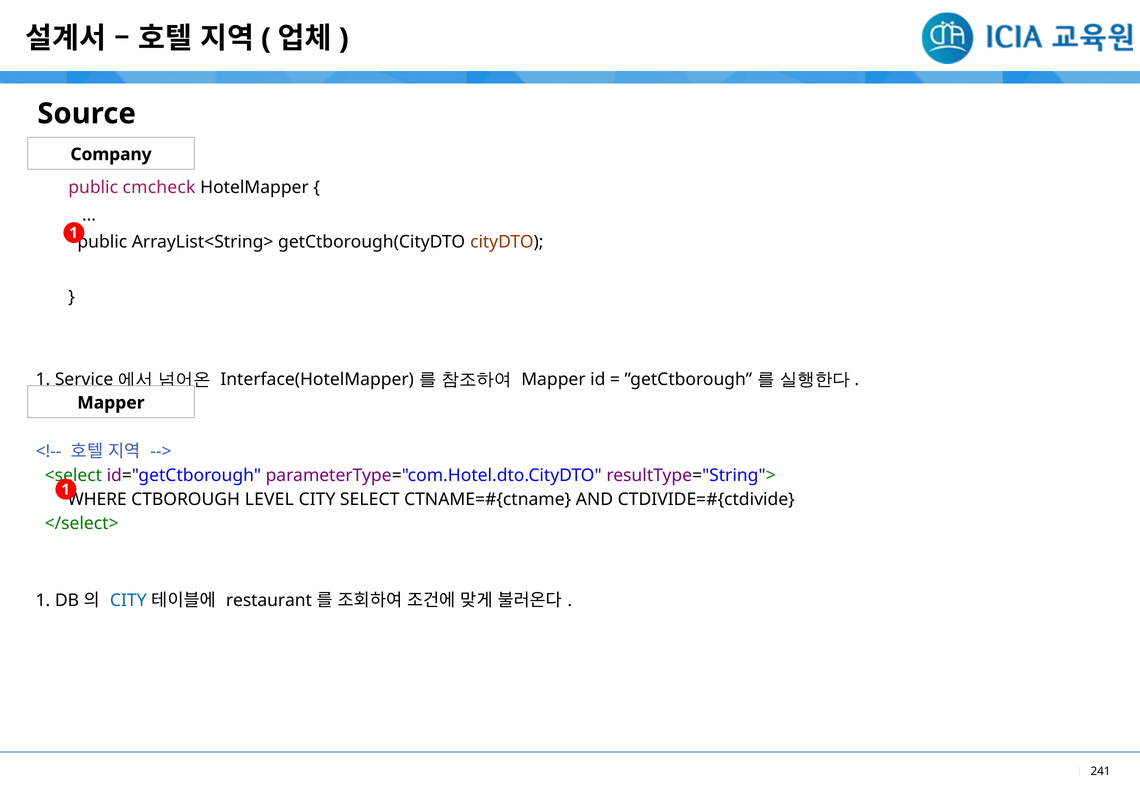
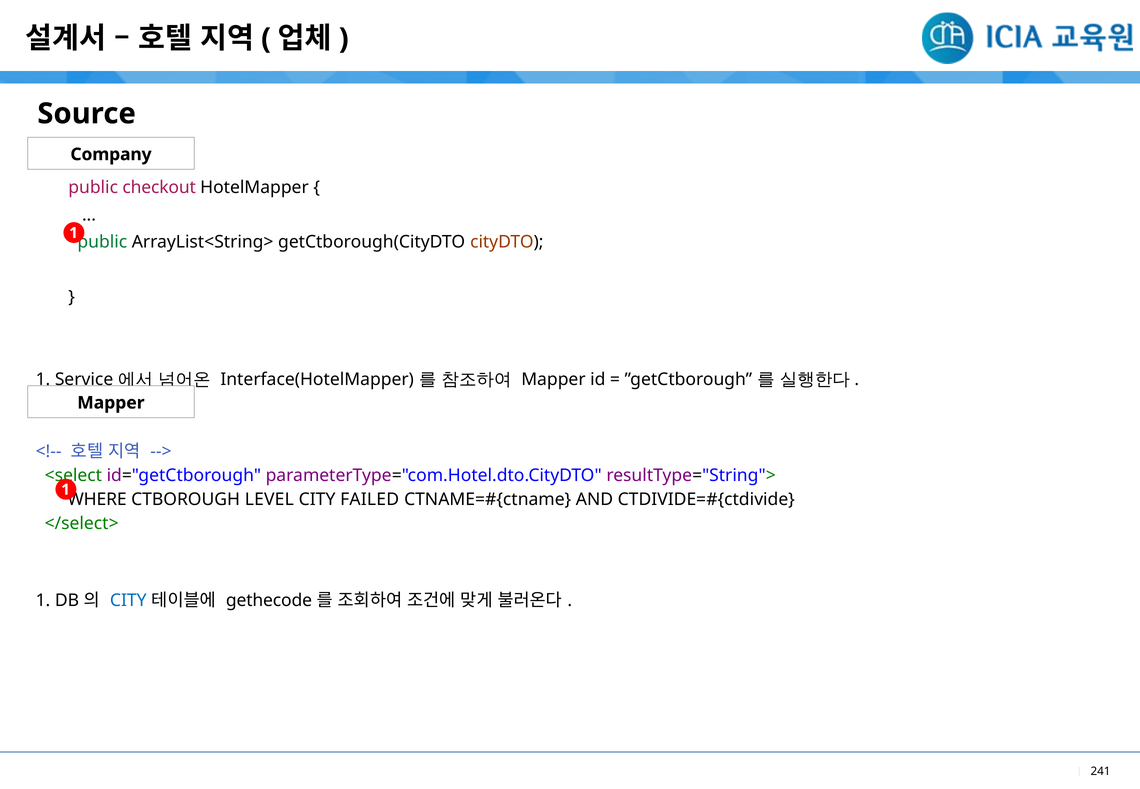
cmcheck: cmcheck -> checkout (159, 187)
public colour: black -> green (102, 242)
SELECT: SELECT -> FAILED (370, 500)
restaurant: restaurant -> gethecode (269, 600)
